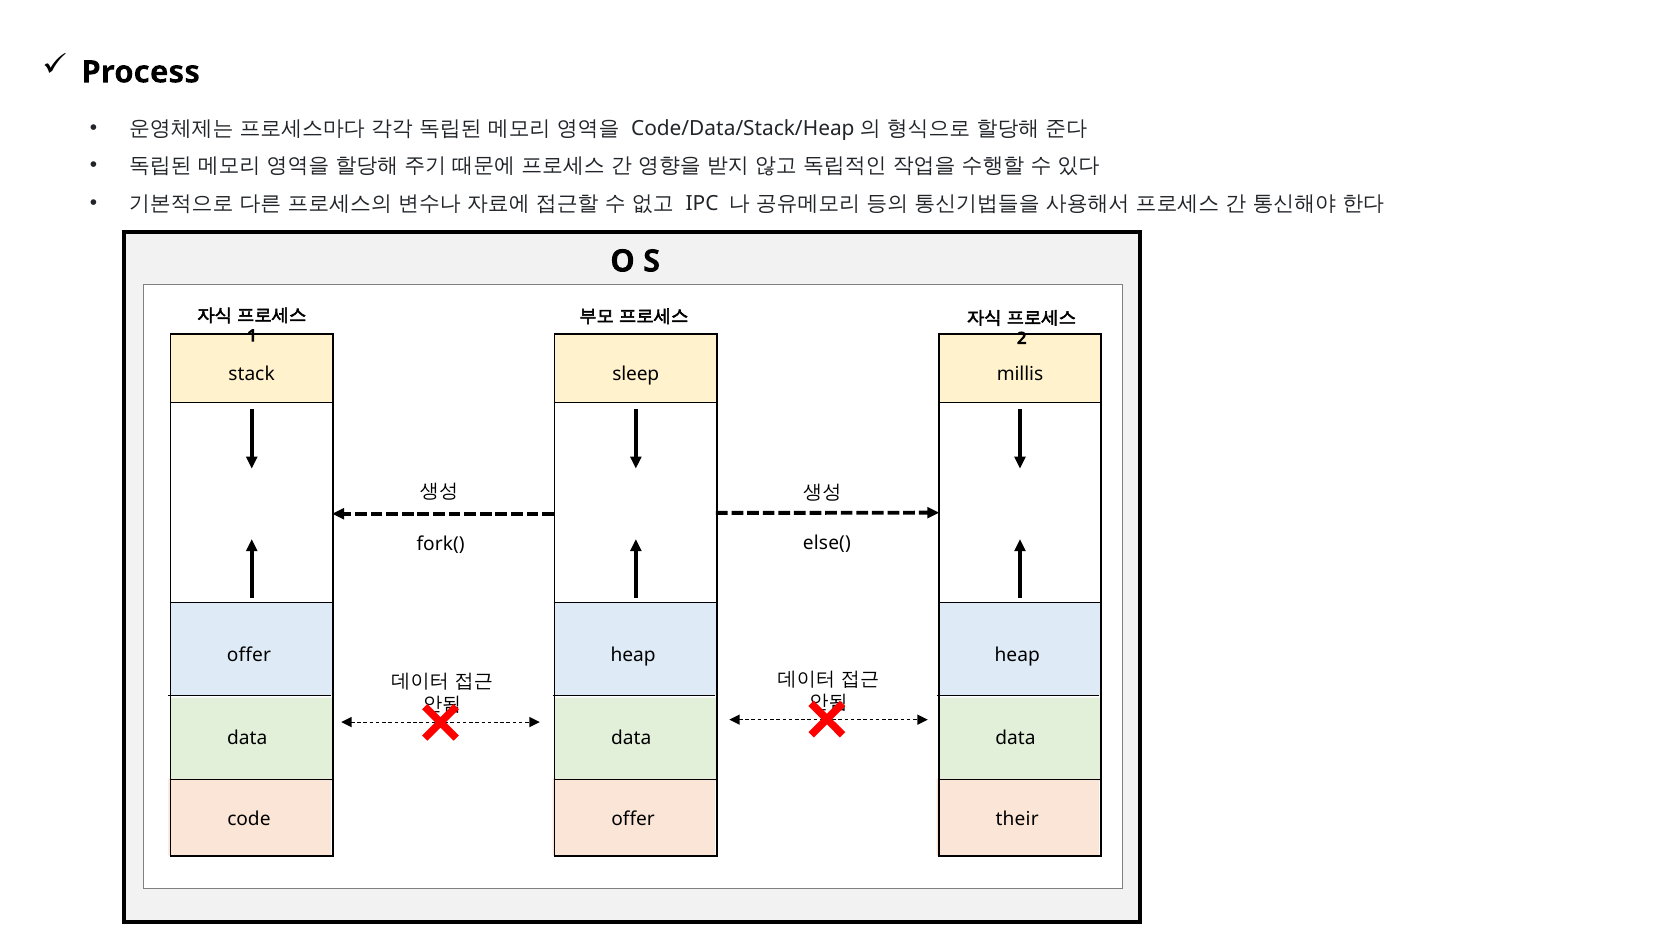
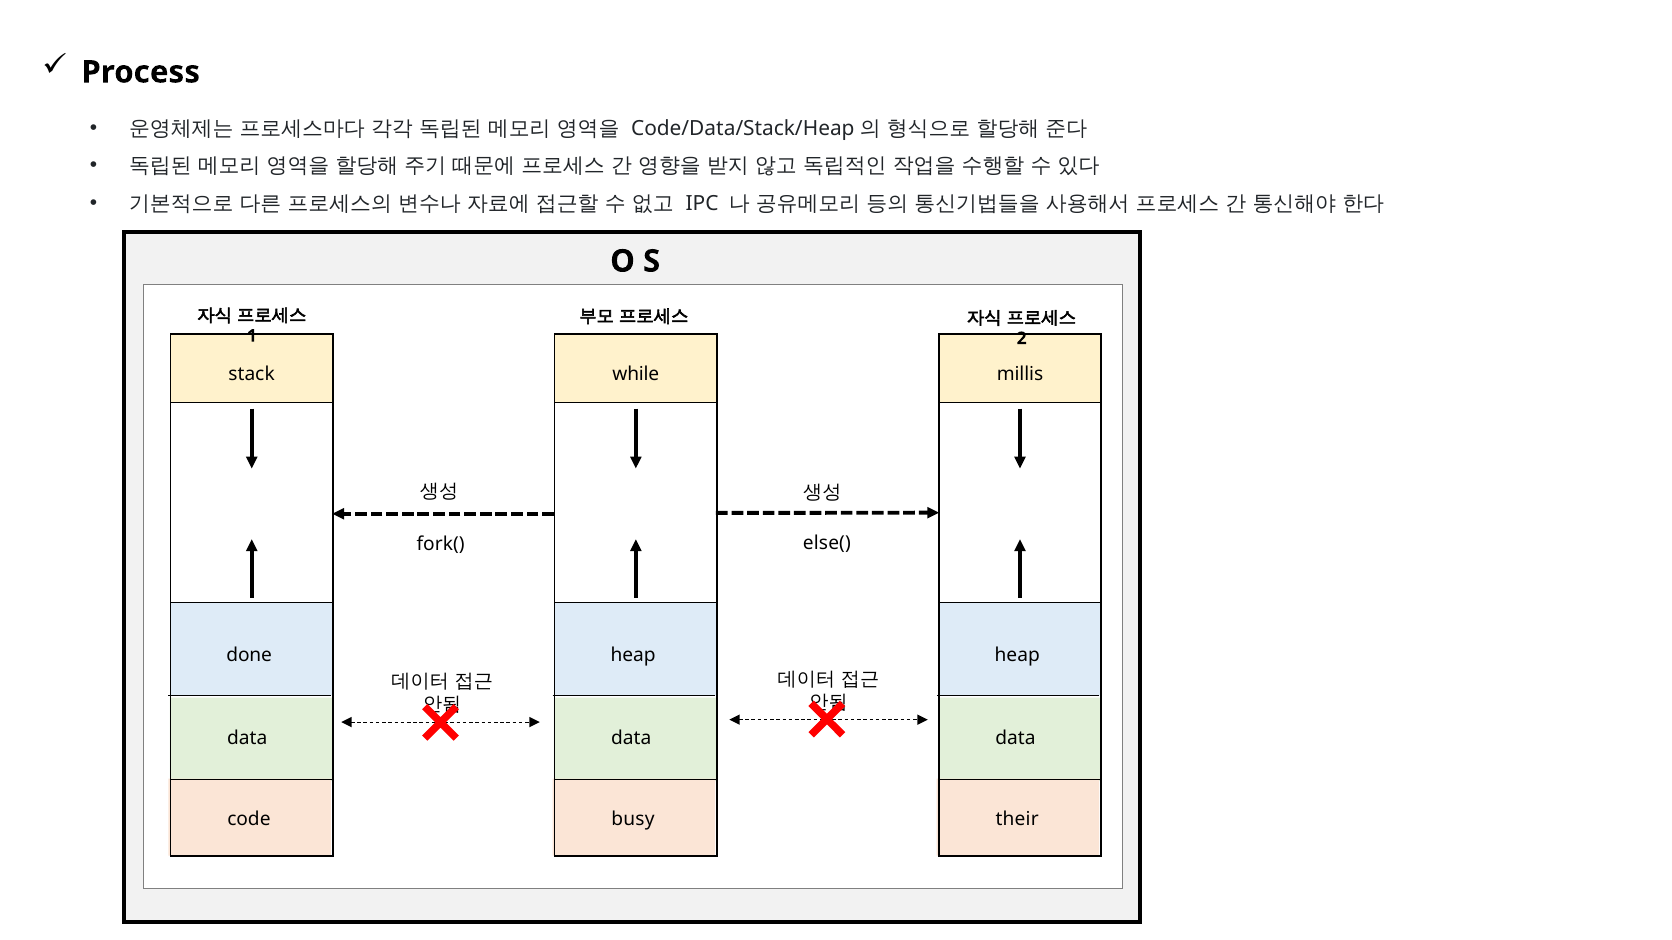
sleep: sleep -> while (636, 375)
offer: offer -> done (249, 656)
offer: offer -> busy (633, 820)
